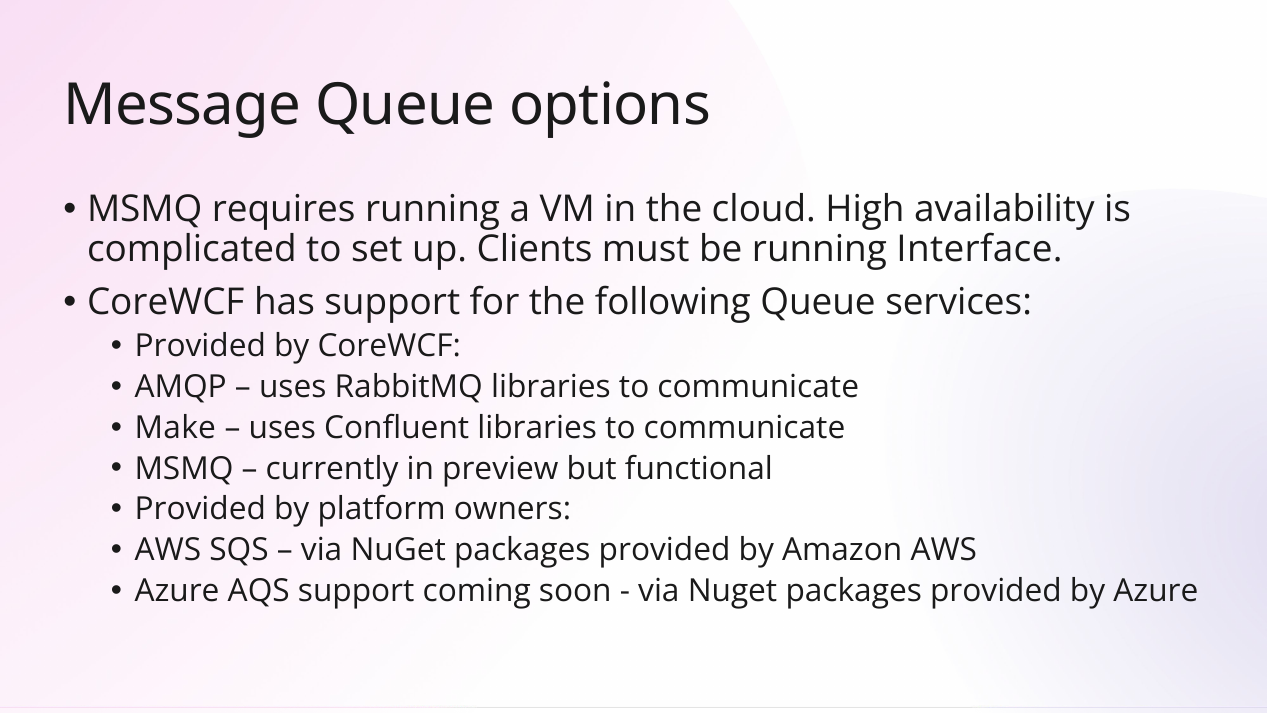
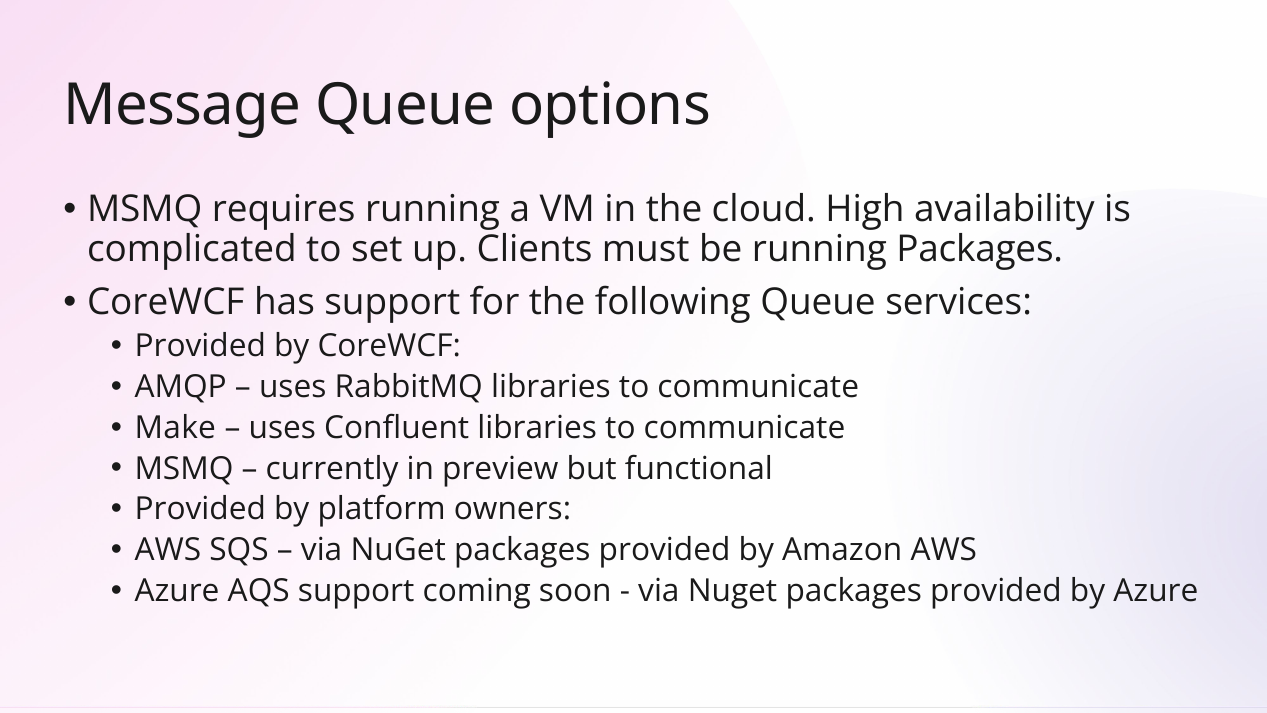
running Interface: Interface -> Packages (980, 249)
